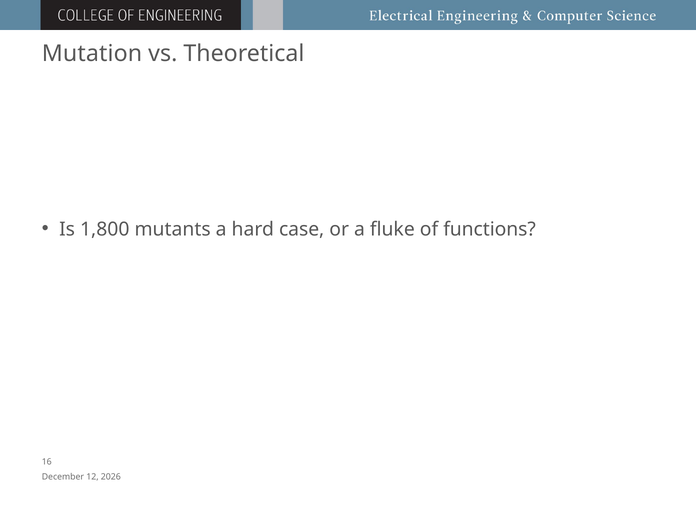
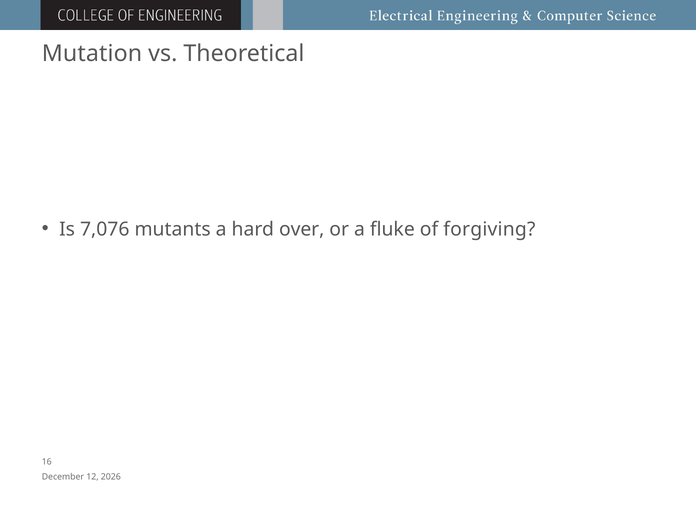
1,800: 1,800 -> 7,076 (105, 229)
case: case -> over (302, 229)
functions: functions -> forgiving (489, 229)
